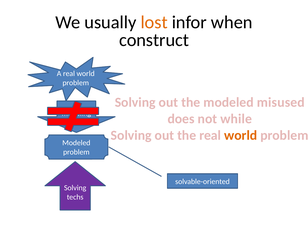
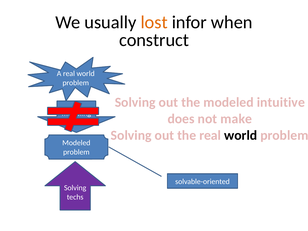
misused: misused -> intuitive (281, 102)
while: while -> make (236, 119)
world colour: orange -> black (241, 135)
